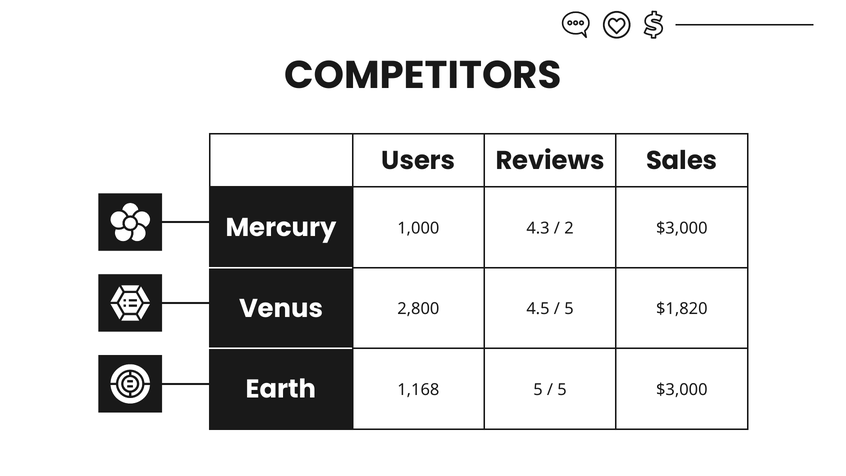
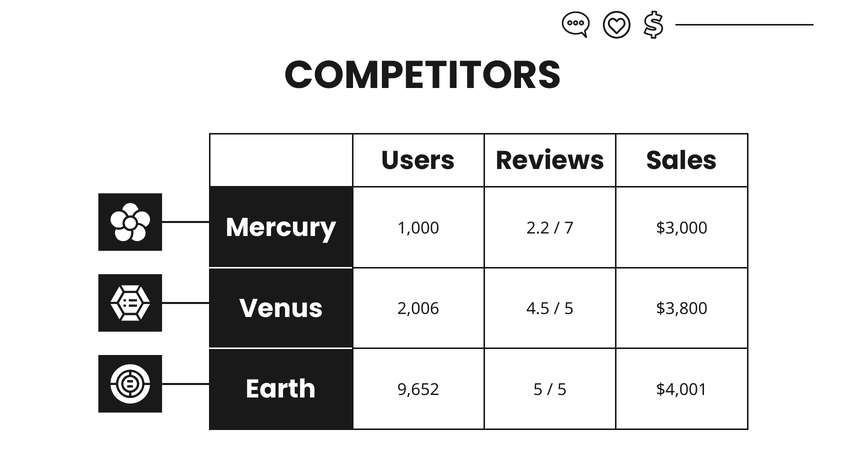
4.3: 4.3 -> 2.2 (538, 228)
2: 2 -> 7 (569, 228)
2,800: 2,800 -> 2,006 (418, 309)
$1,820: $1,820 -> $3,800 (682, 309)
1,168: 1,168 -> 9,652 (418, 390)
5 $3,000: $3,000 -> $4,001 (682, 390)
